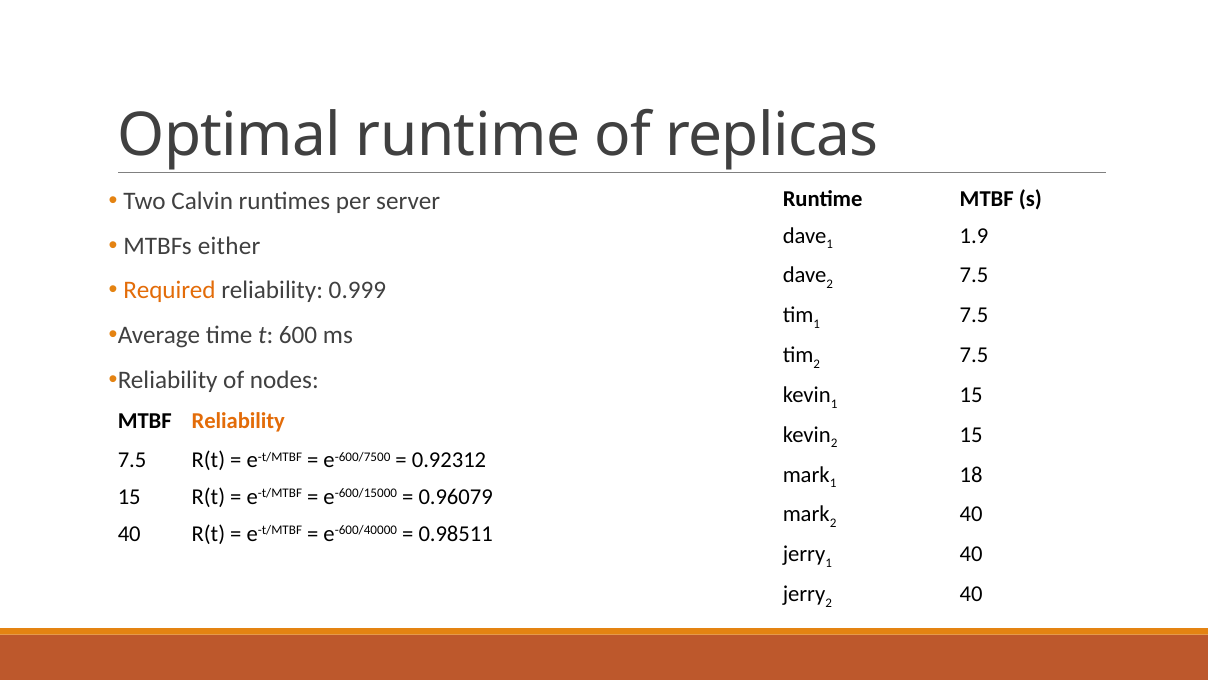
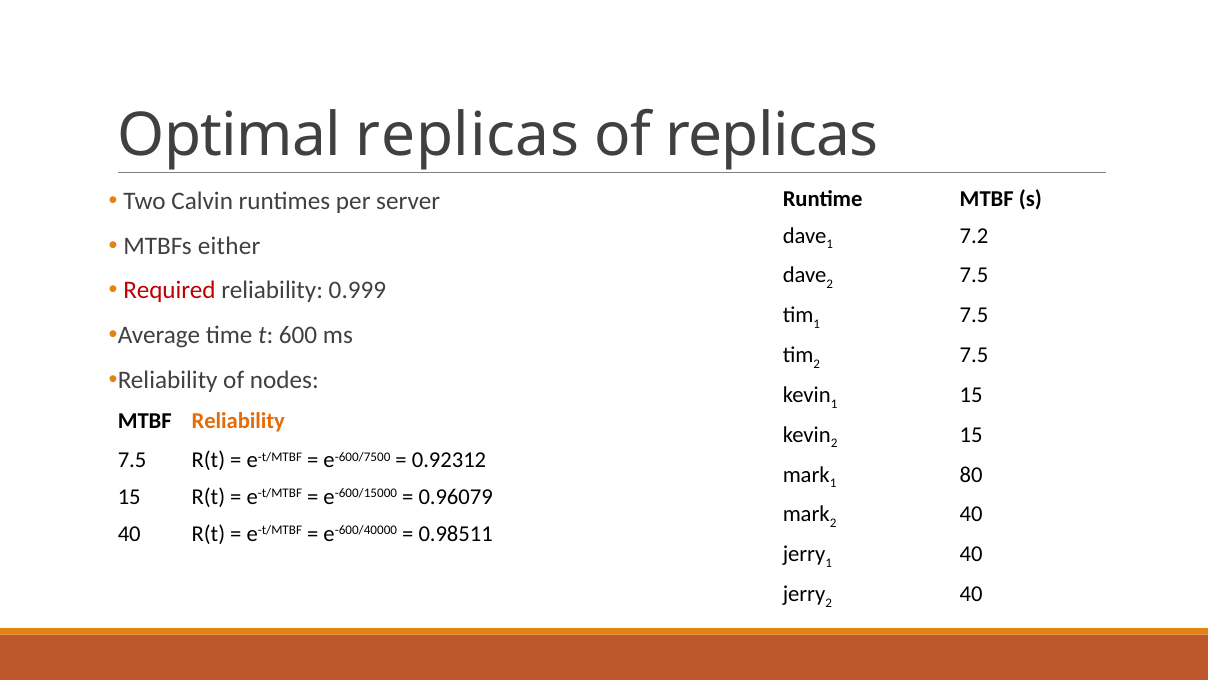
Optimal runtime: runtime -> replicas (468, 135)
1.9: 1.9 -> 7.2 (974, 235)
Required colour: orange -> red (170, 290)
18: 18 -> 80 (971, 474)
